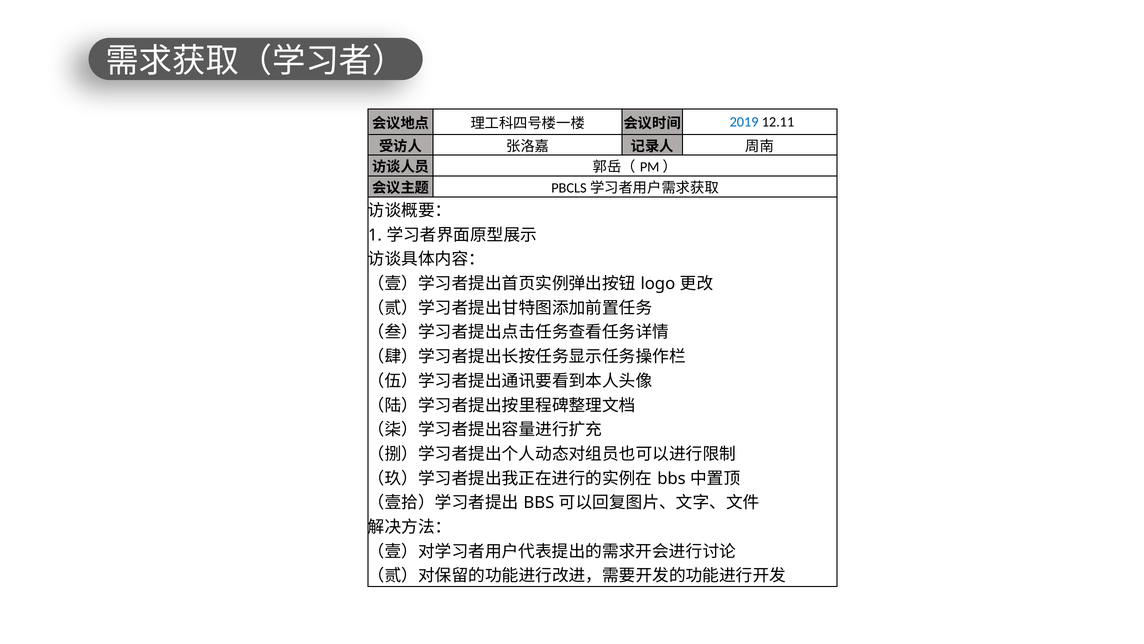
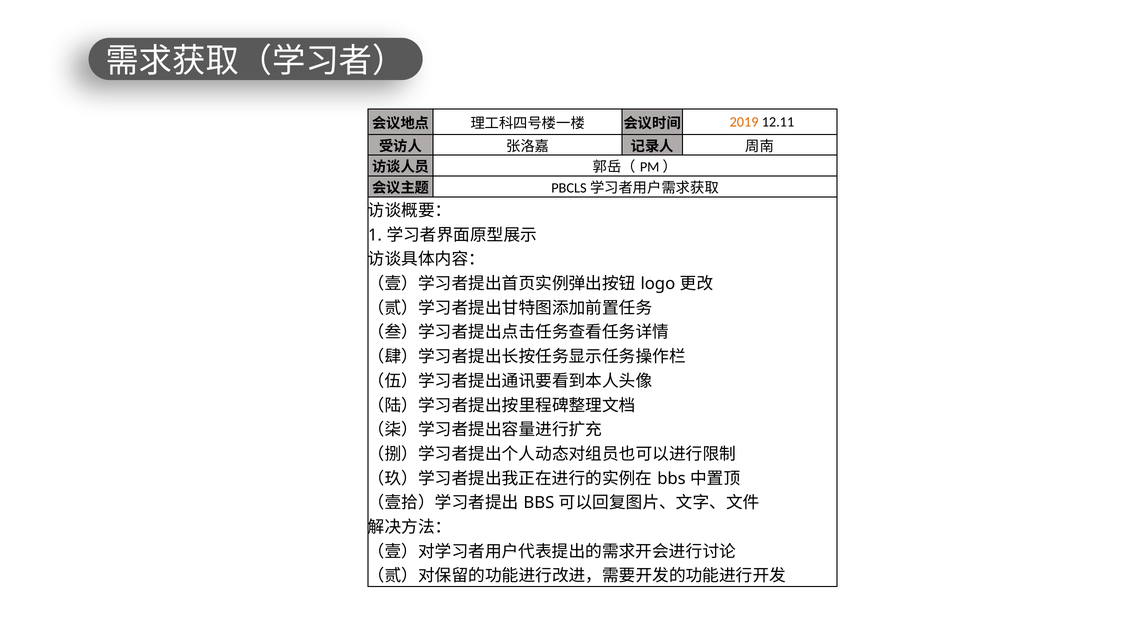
2019 colour: blue -> orange (744, 122)
